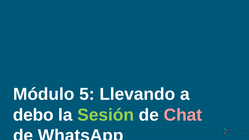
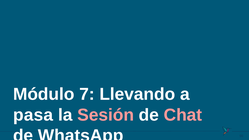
5: 5 -> 7 (87, 94)
debo: debo -> pasa (33, 115)
Sesión colour: light green -> pink (106, 115)
